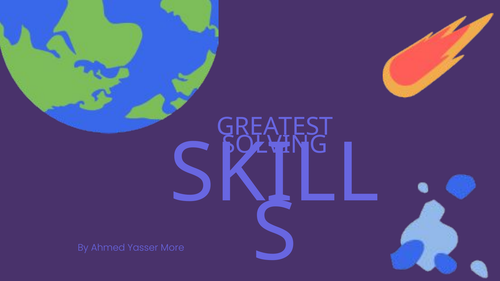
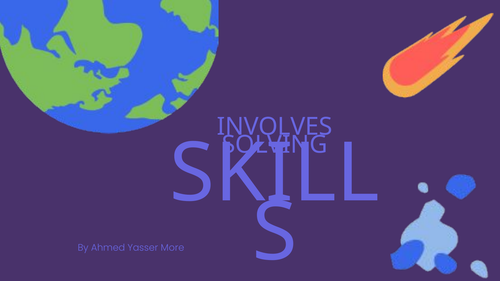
GREATEST: GREATEST -> INVOLVES (275, 127)
